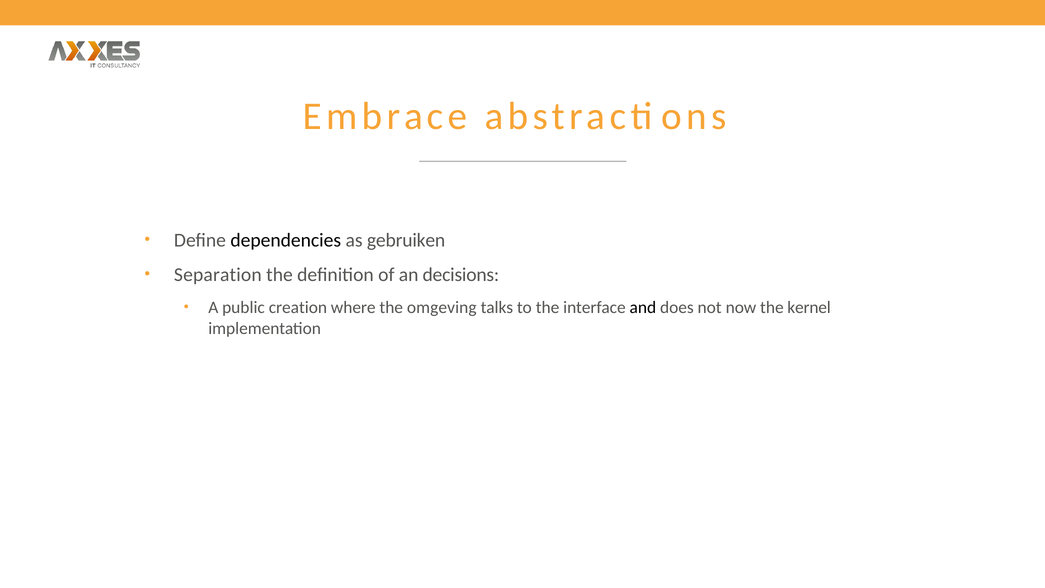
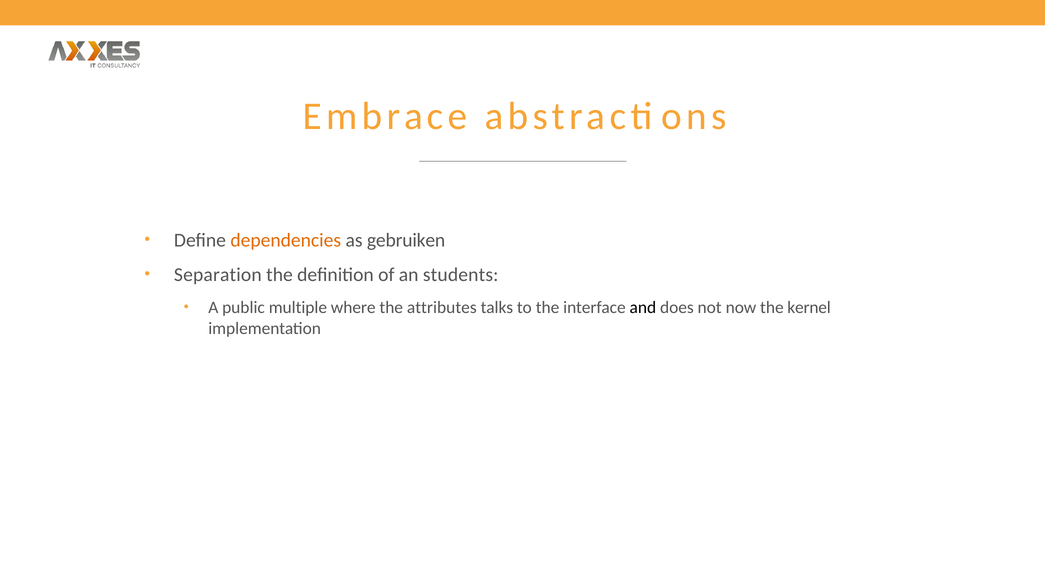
dependencies colour: black -> orange (286, 240)
decisions: decisions -> students (461, 275)
creation: creation -> multiple (298, 308)
omgeving: omgeving -> attributes (442, 308)
